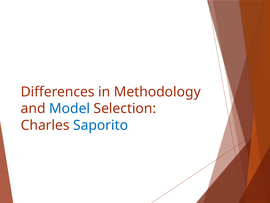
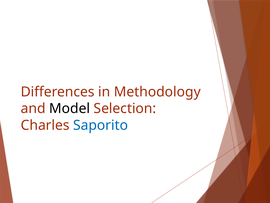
Model colour: blue -> black (70, 108)
